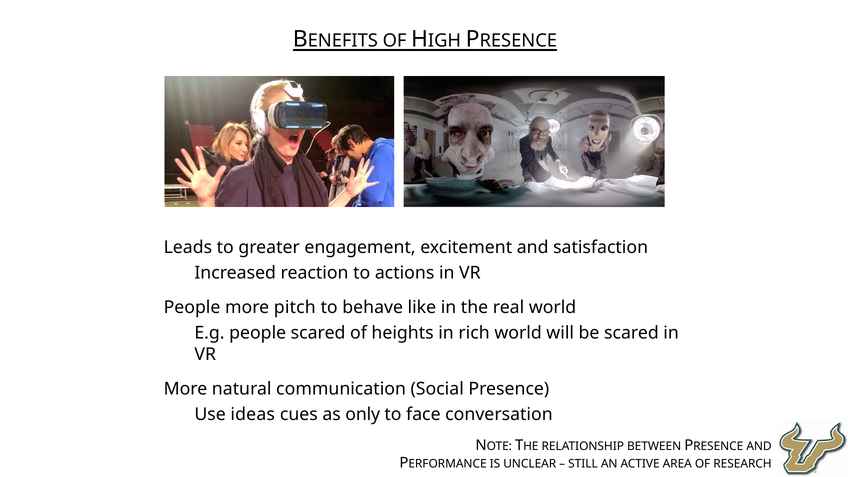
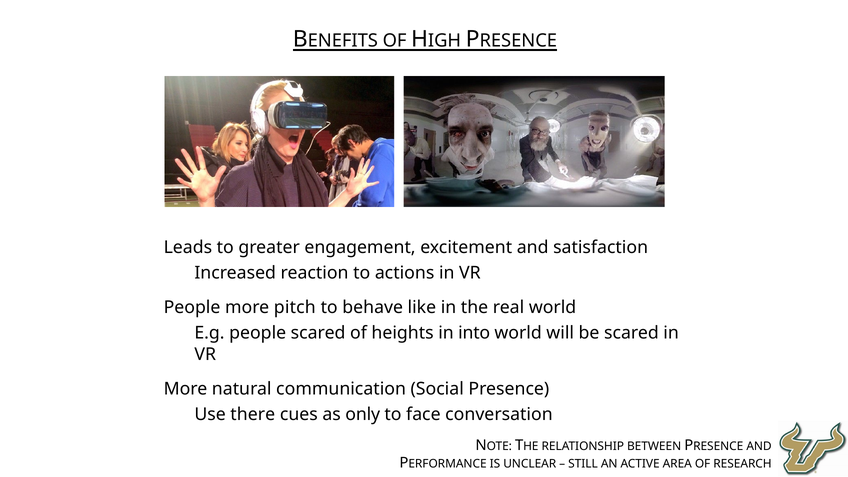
rich: rich -> into (474, 333)
ideas: ideas -> there (253, 414)
